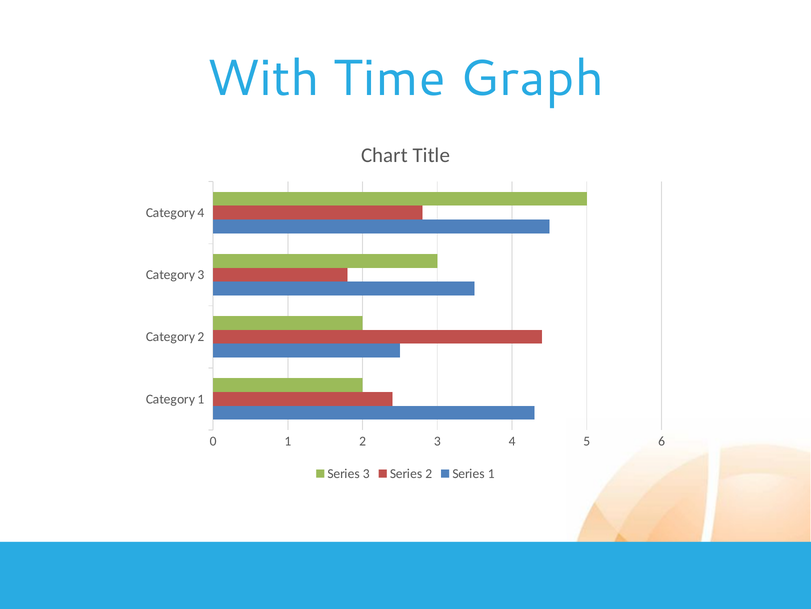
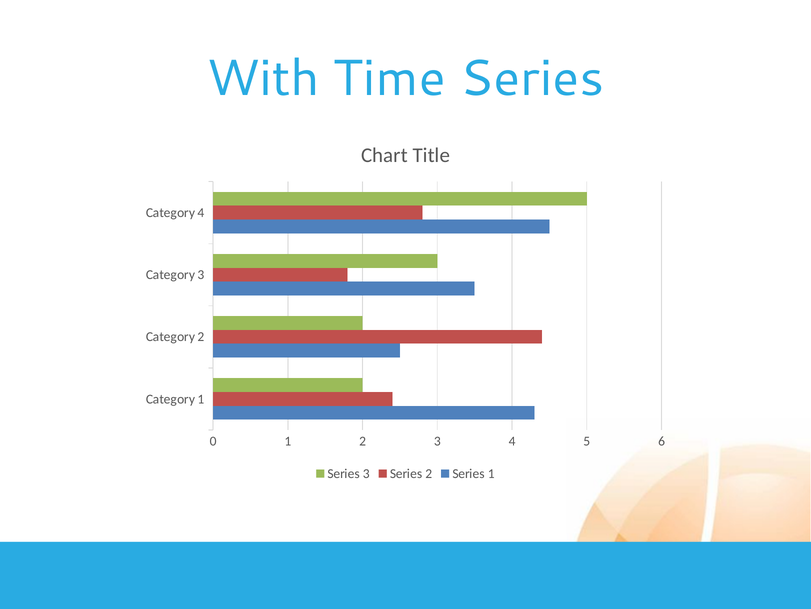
Time Graph: Graph -> Series (532, 79)
